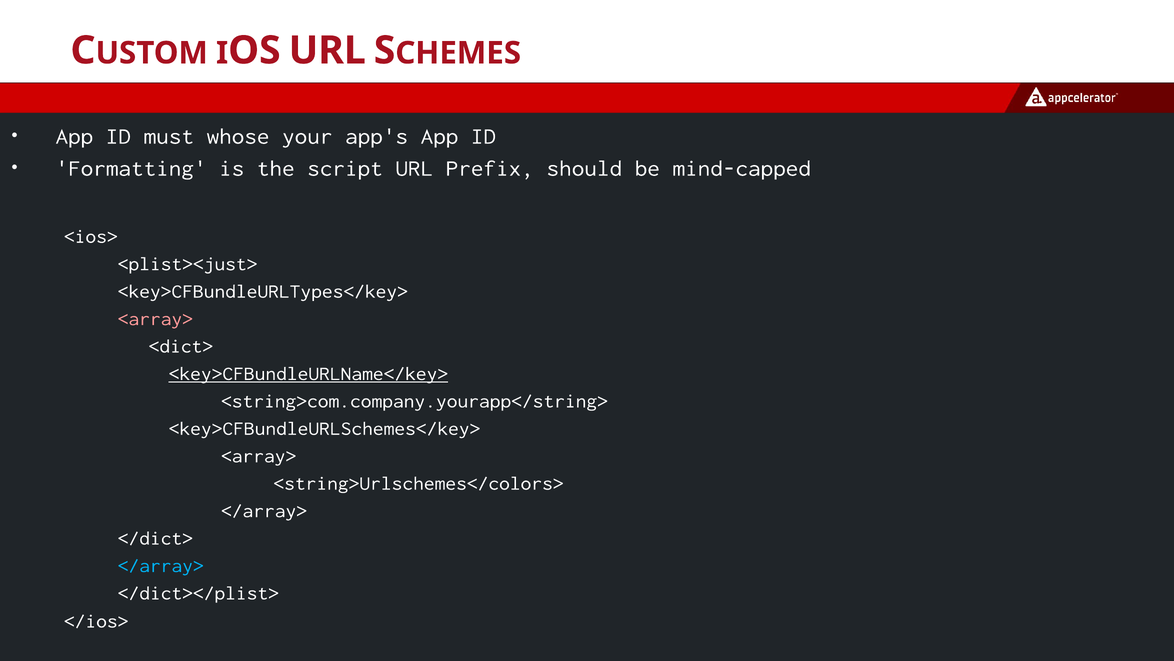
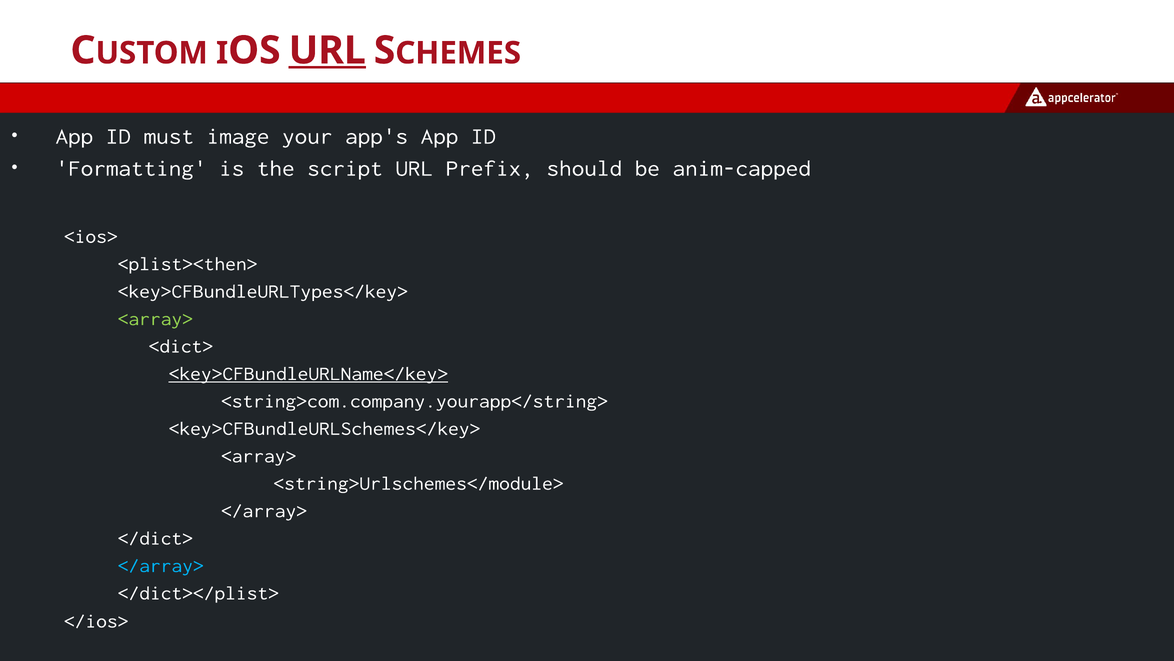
URL underline: none -> present (327, 50)
whose: whose -> image (238, 136)
mind-capped: mind-capped -> anim-capped (742, 168)
<plist><just>: <plist><just> -> <plist><then> (188, 264)
<array> colour: pink -> light green (155, 318)
<string>Urlschemes</colors>: <string>Urlschemes</colors> -> <string>Urlschemes</module> (418, 483)
